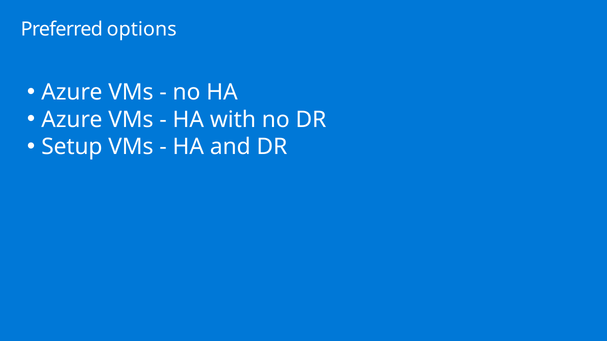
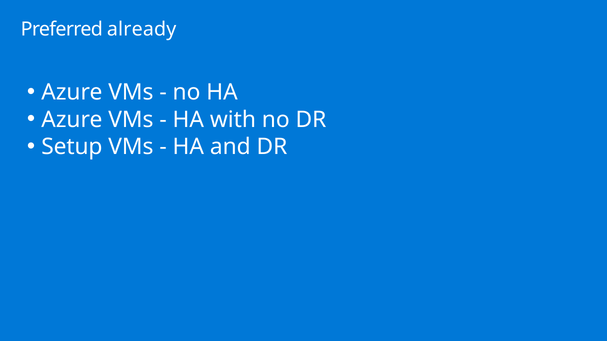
options: options -> already (142, 29)
